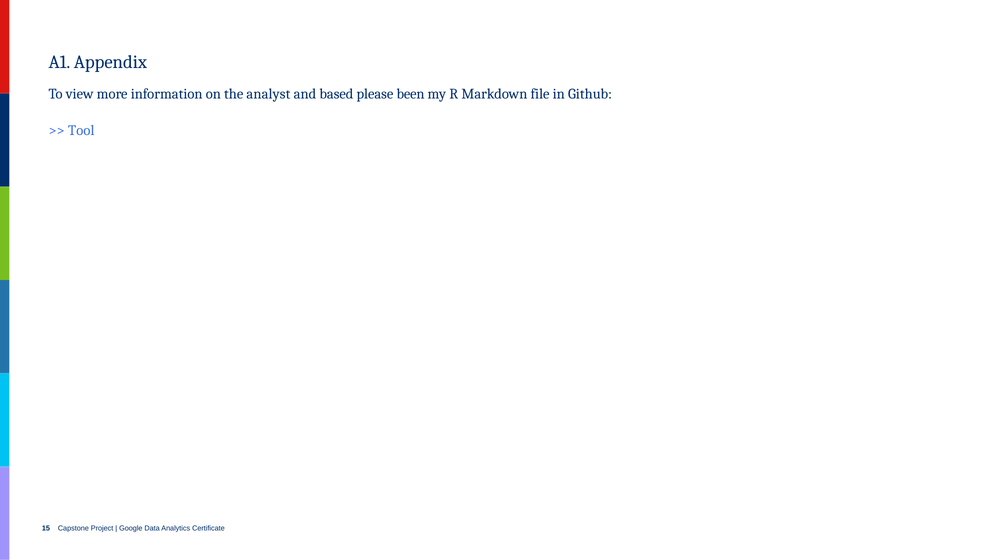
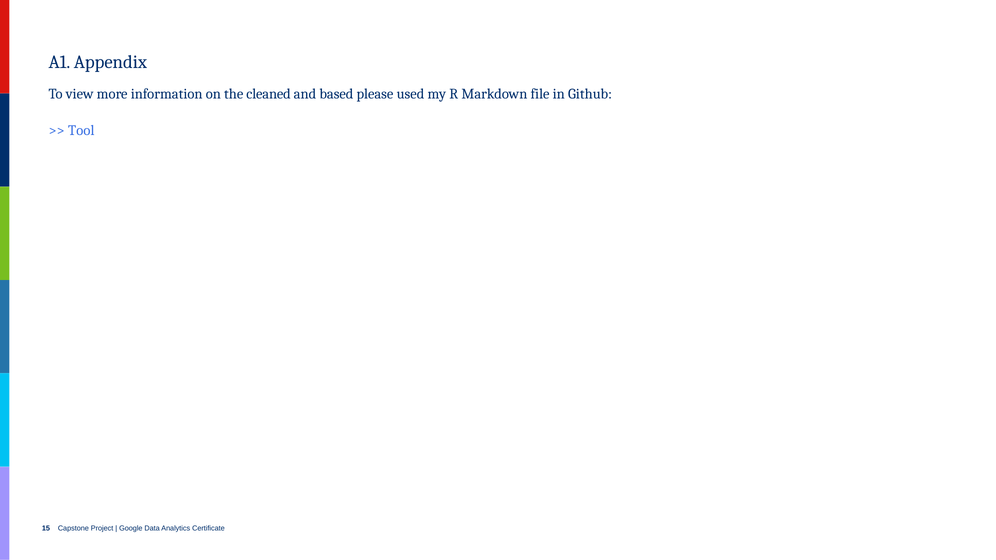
analyst: analyst -> cleaned (269, 94)
been: been -> used (410, 94)
